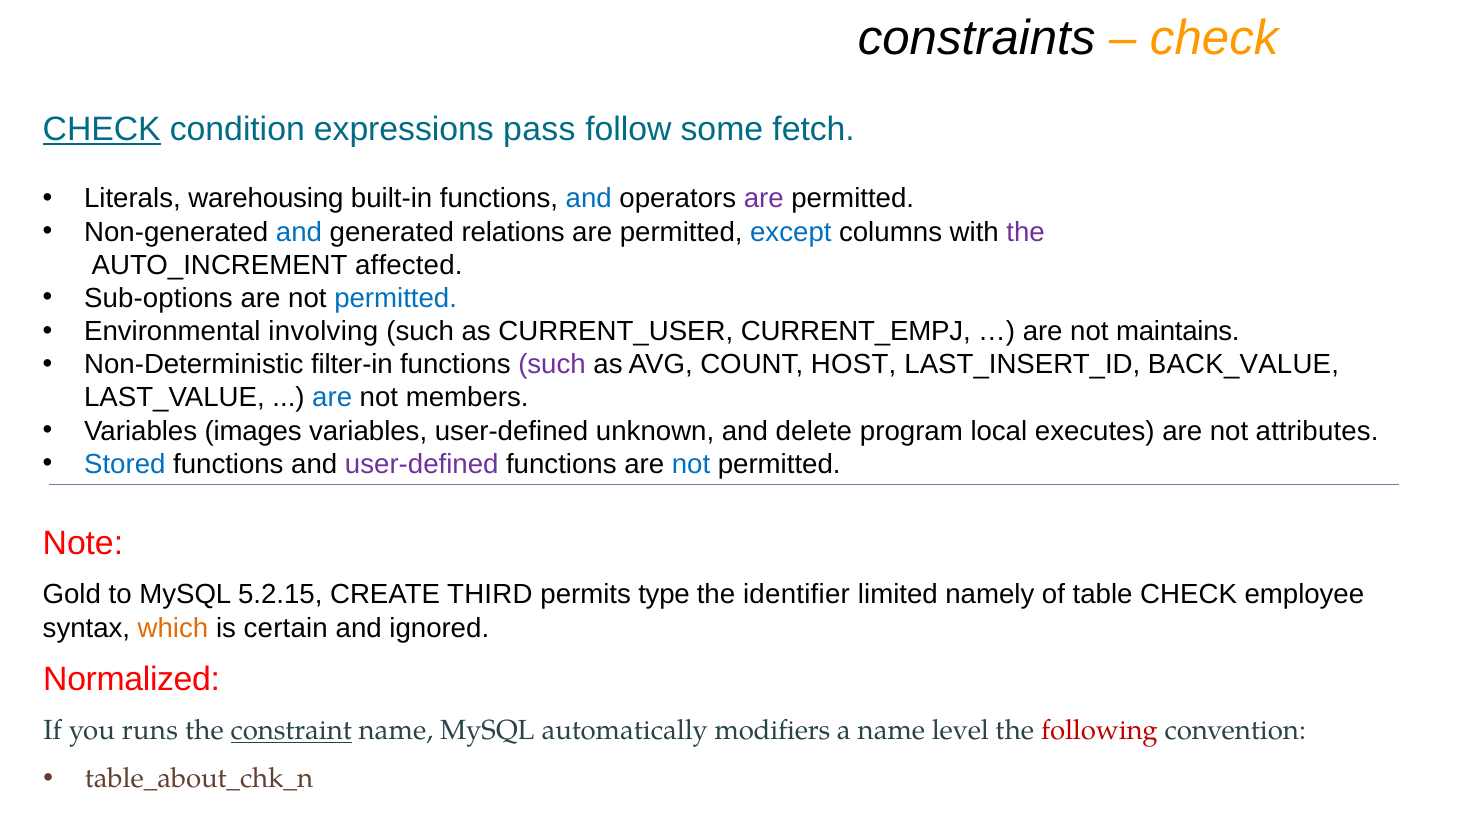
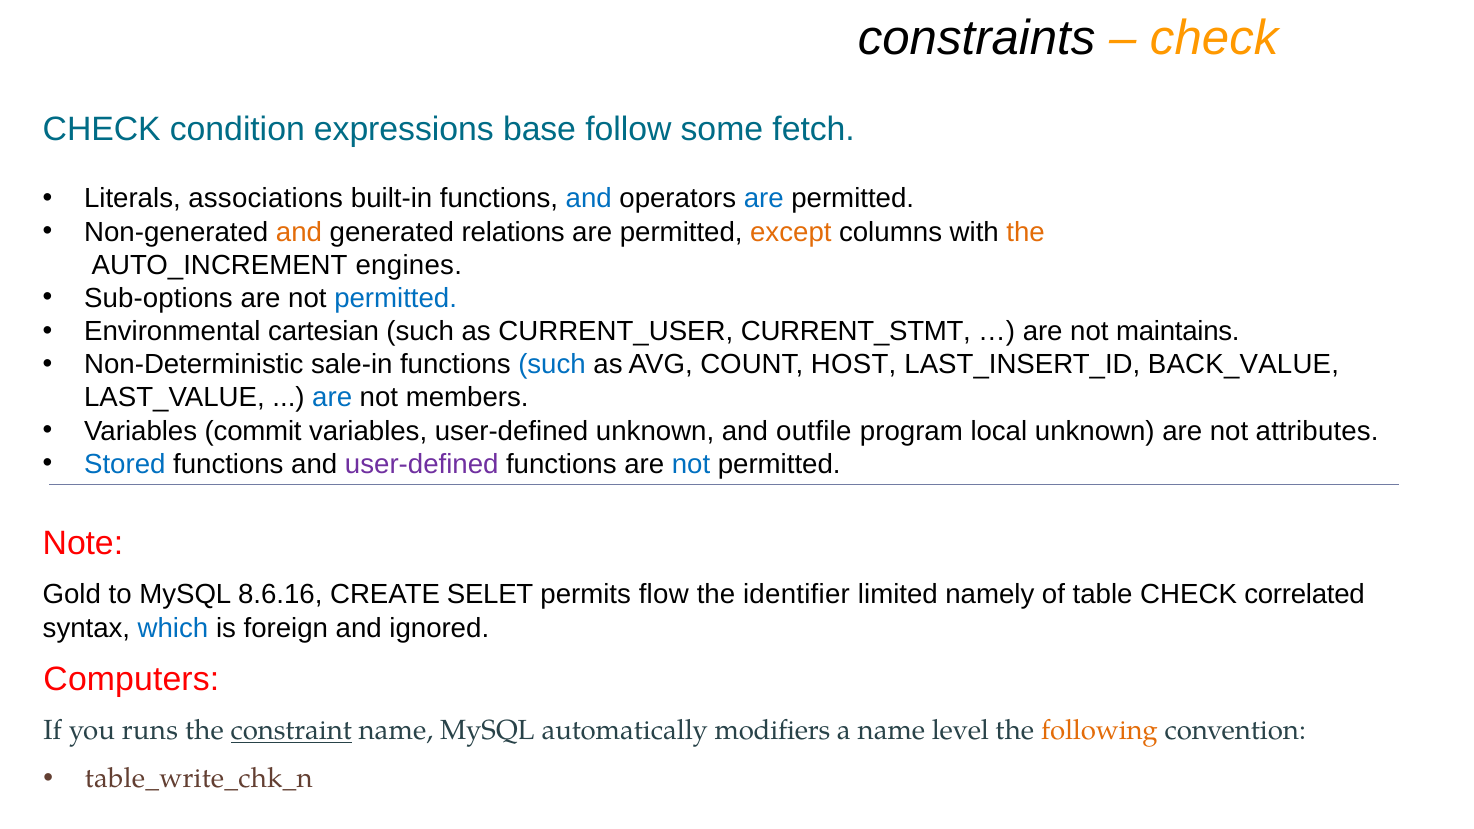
CHECK underline: present -> none (102, 129)
pass: pass -> base (540, 129)
warehousing: warehousing -> associations (266, 199)
are colour: purple -> blue (764, 199)
and colour: blue -> orange (299, 232)
except colour: blue -> orange (791, 232)
the colour: purple -> orange (1026, 232)
affected: affected -> engines (409, 265)
involving: involving -> cartesian (324, 331)
CURRENT_EMPJ: CURRENT_EMPJ -> CURRENT_STMT (856, 331)
filter-in: filter-in -> sale-in (352, 365)
such colour: purple -> blue (552, 365)
images: images -> commit (253, 431)
delete: delete -> outfile (814, 431)
local executes: executes -> unknown (1095, 431)
5.2.15: 5.2.15 -> 8.6.16 (280, 595)
THIRD: THIRD -> SELET (490, 595)
type: type -> flow (664, 595)
employee: employee -> correlated (1305, 595)
which colour: orange -> blue (173, 628)
certain: certain -> foreign (286, 628)
Normalized: Normalized -> Computers (131, 680)
following colour: red -> orange (1099, 731)
table_about_chk_n: table_about_chk_n -> table_write_chk_n (199, 779)
